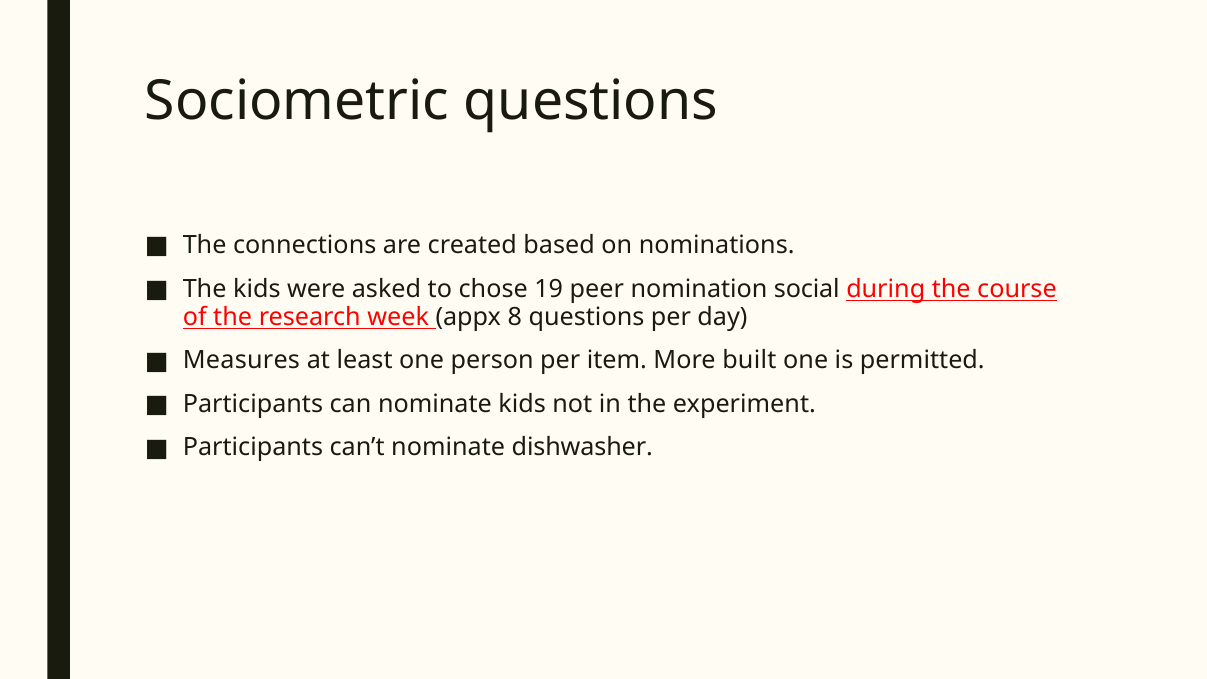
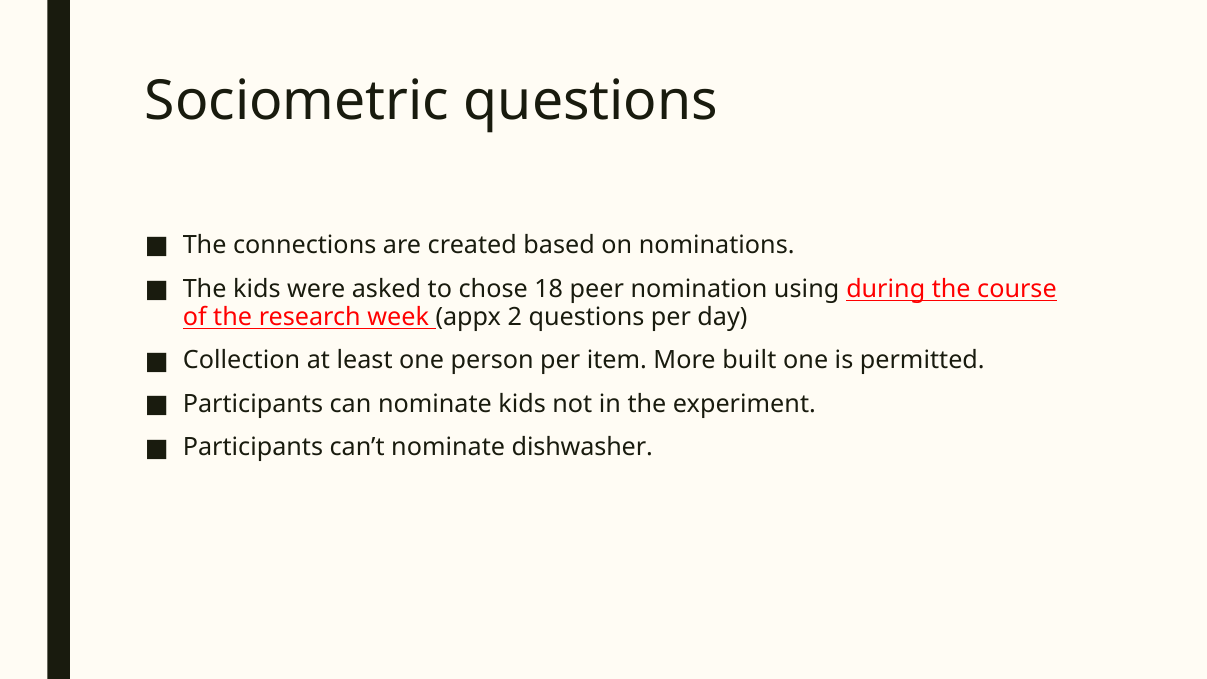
19: 19 -> 18 (549, 289)
social: social -> using (807, 289)
8: 8 -> 2 (515, 317)
Measures: Measures -> Collection (242, 361)
